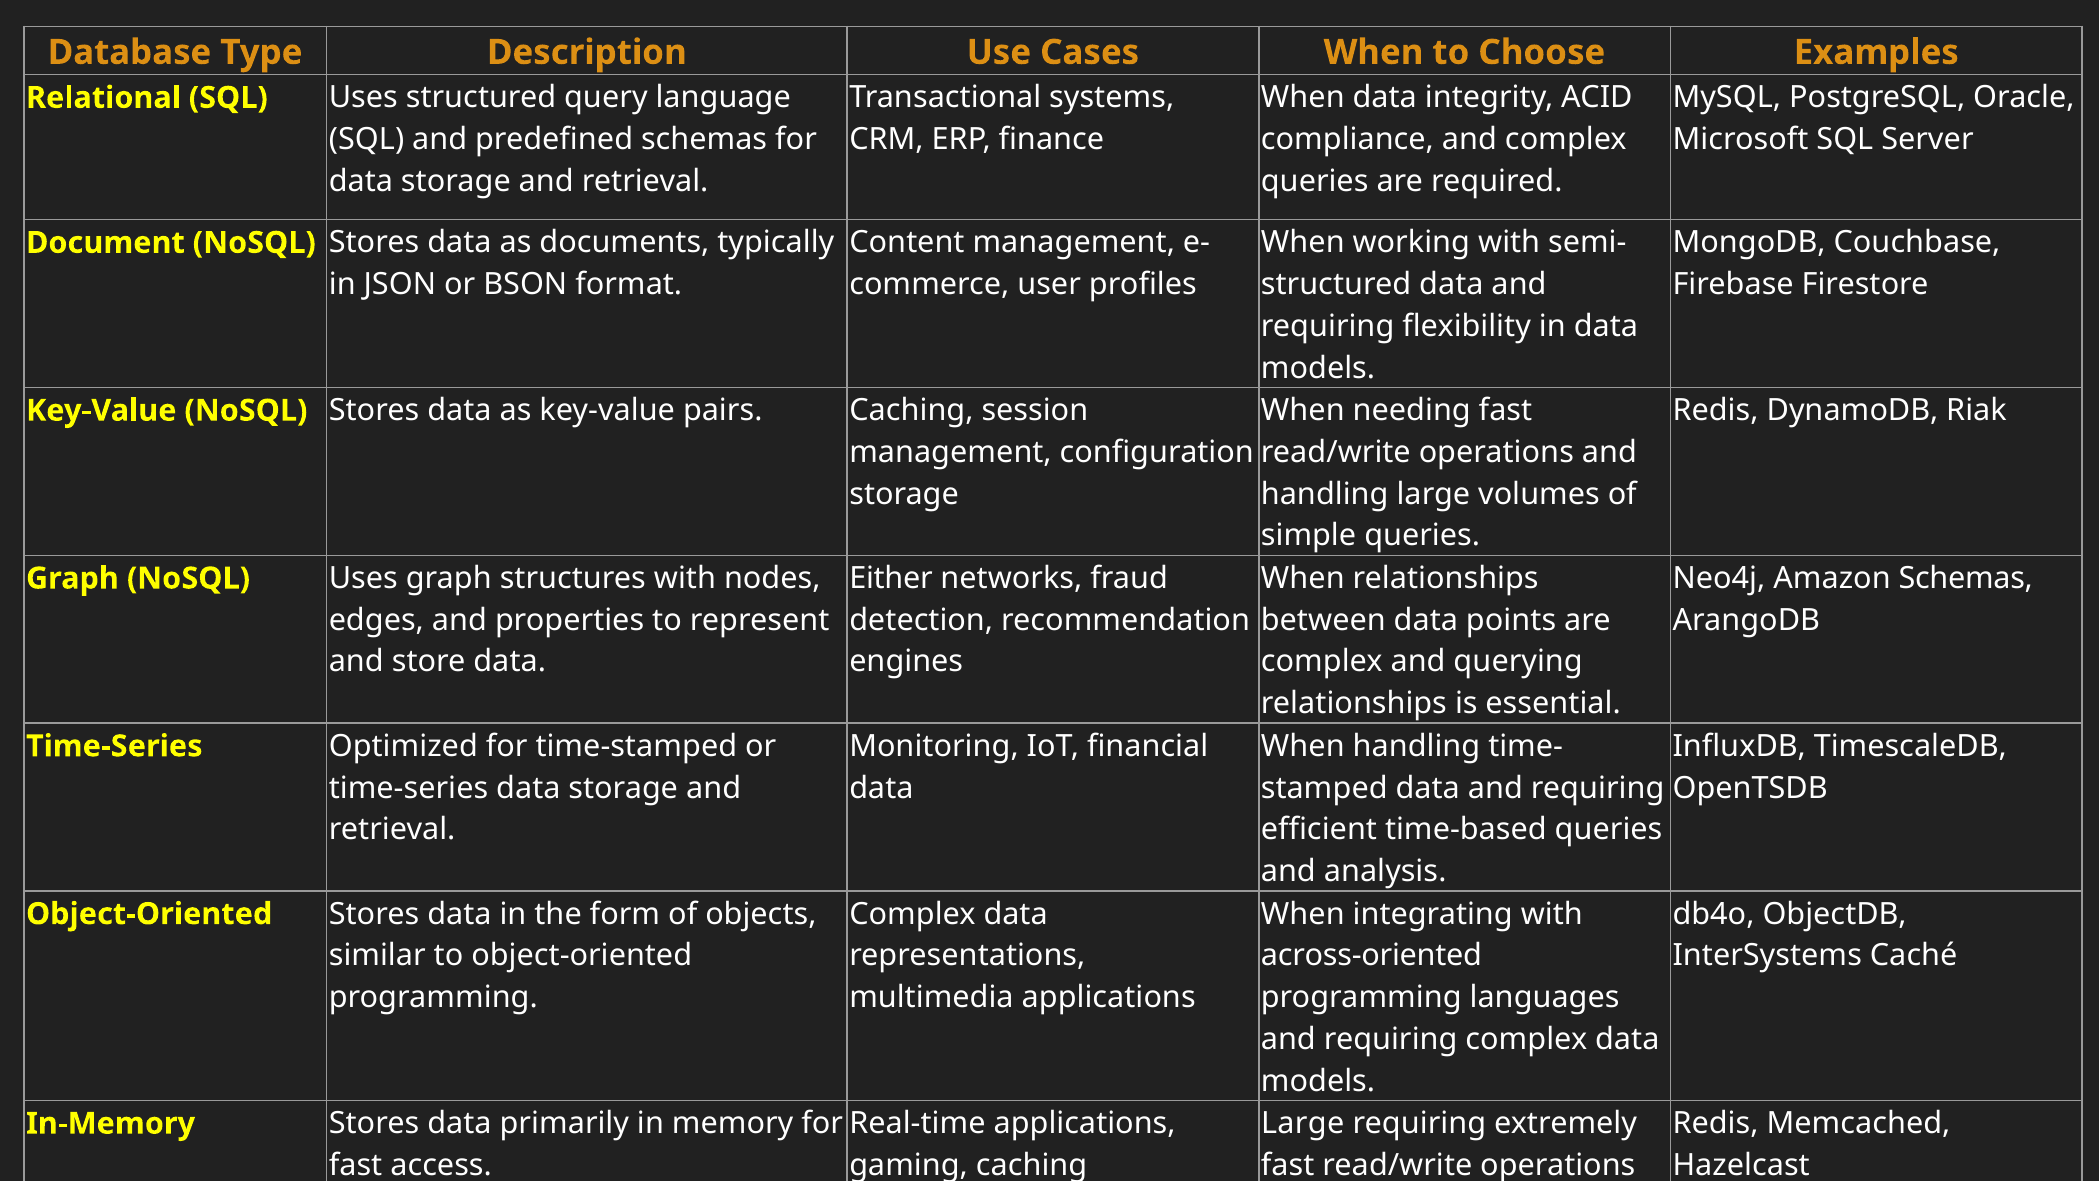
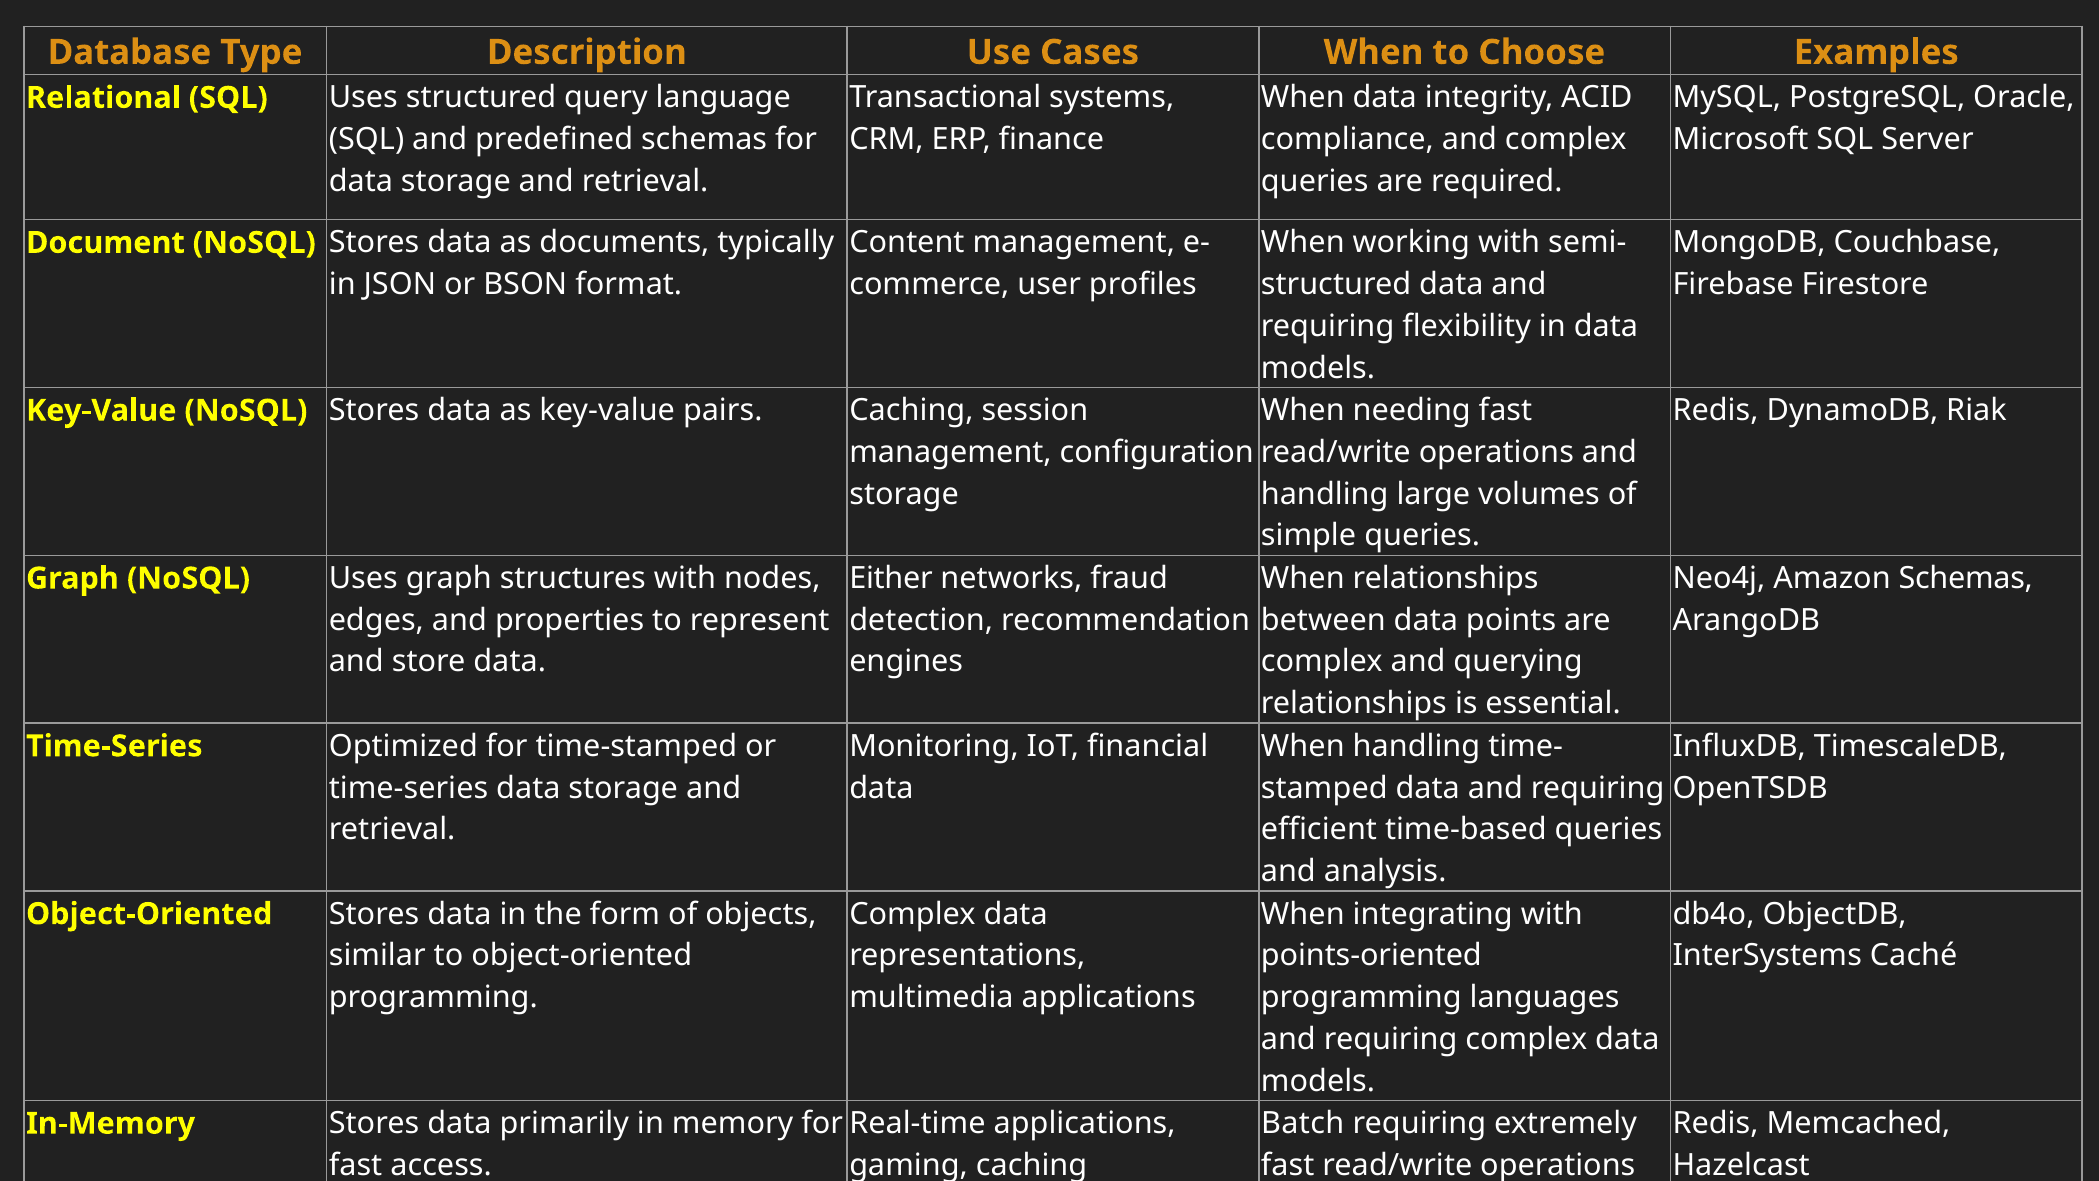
across-oriented: across-oriented -> points-oriented (1371, 956)
Large: Large -> Batch (1303, 1123)
